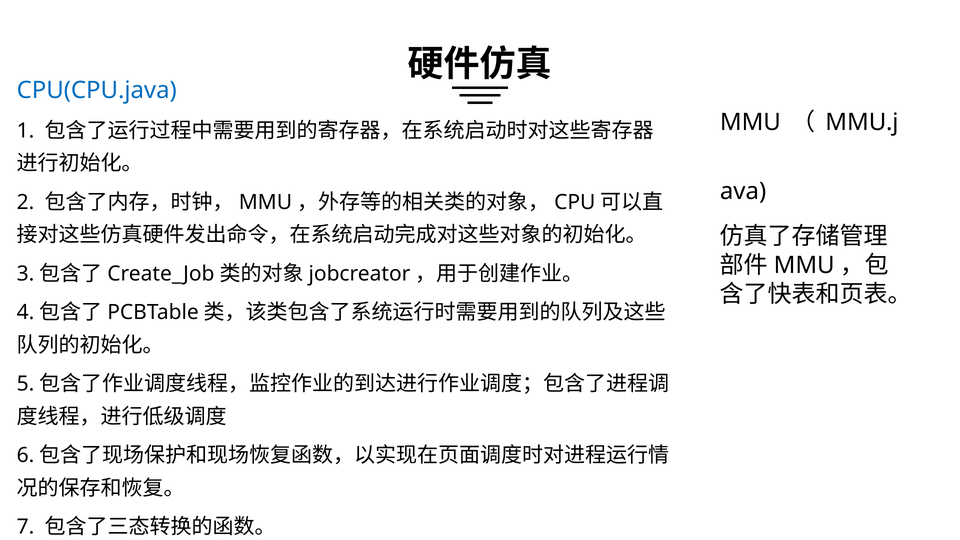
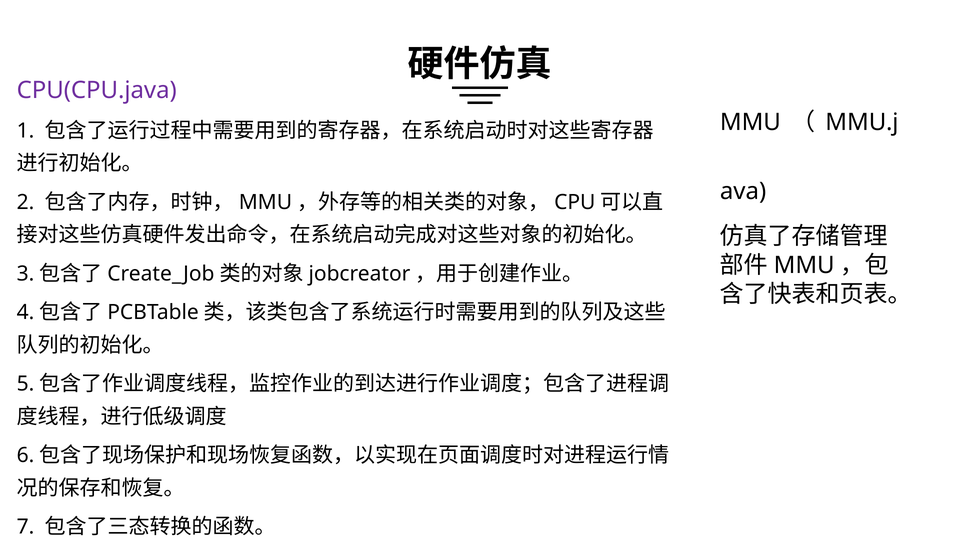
CPU(CPU.java colour: blue -> purple (97, 90)
